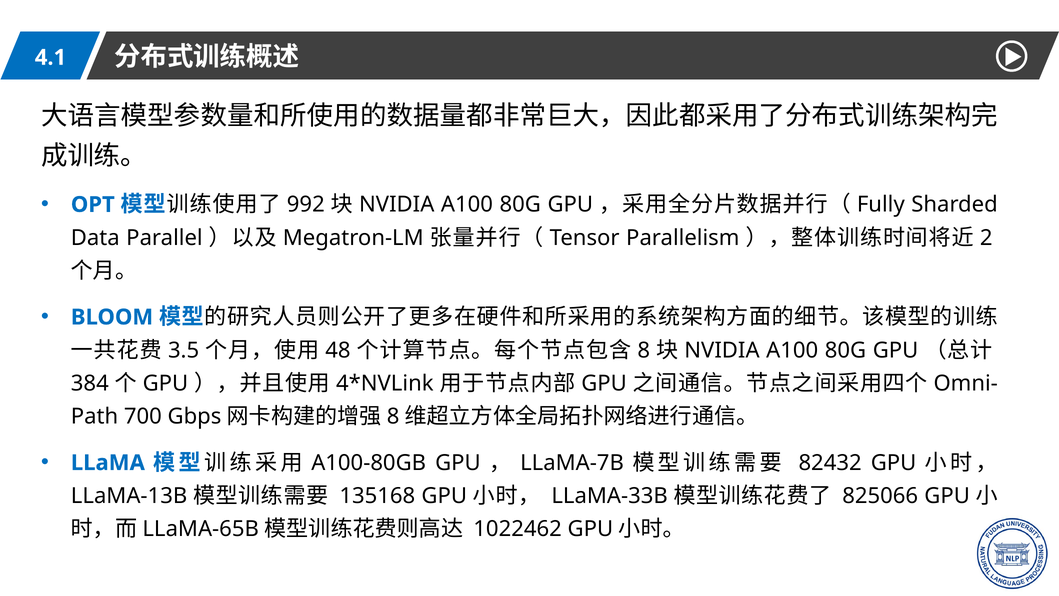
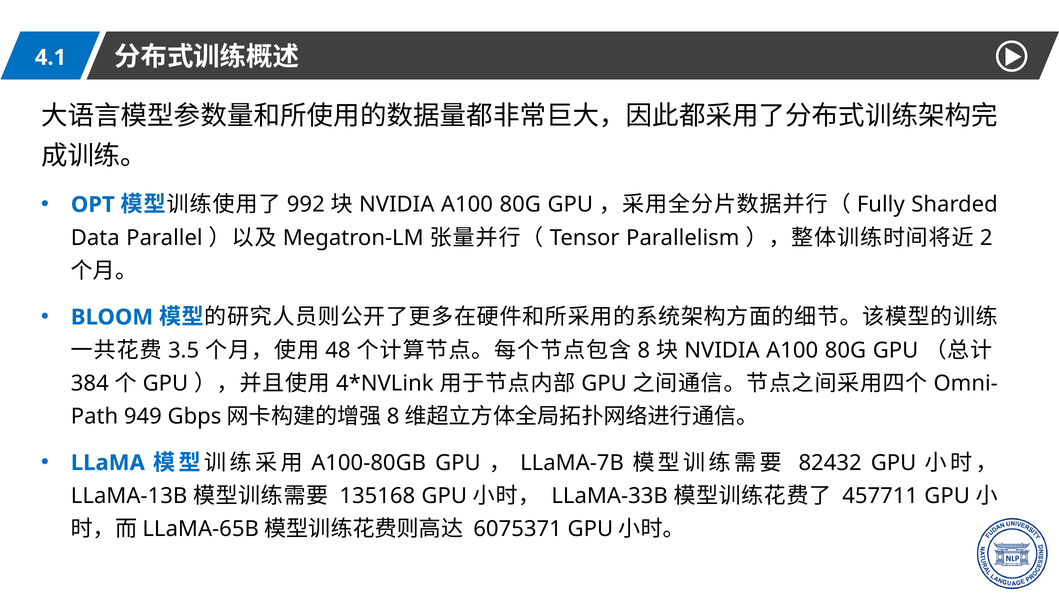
700: 700 -> 949 (143, 416)
825066: 825066 -> 457711 (880, 496)
1022462: 1022462 -> 6075371 (518, 529)
